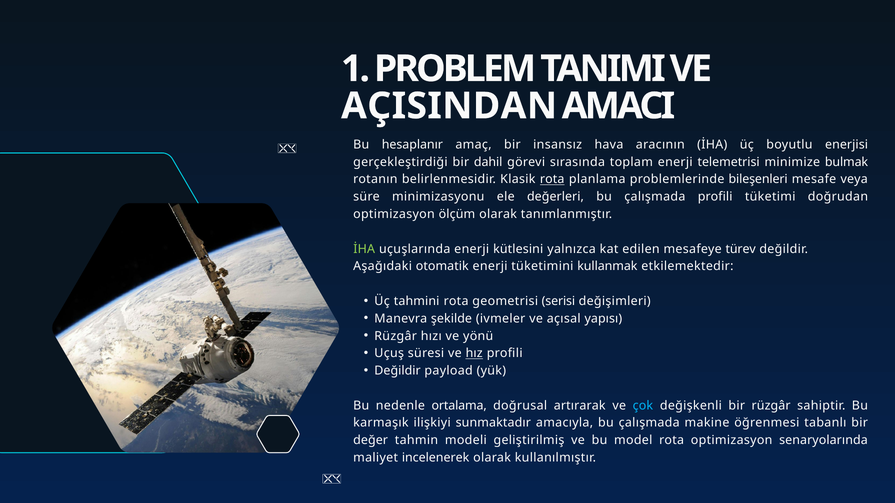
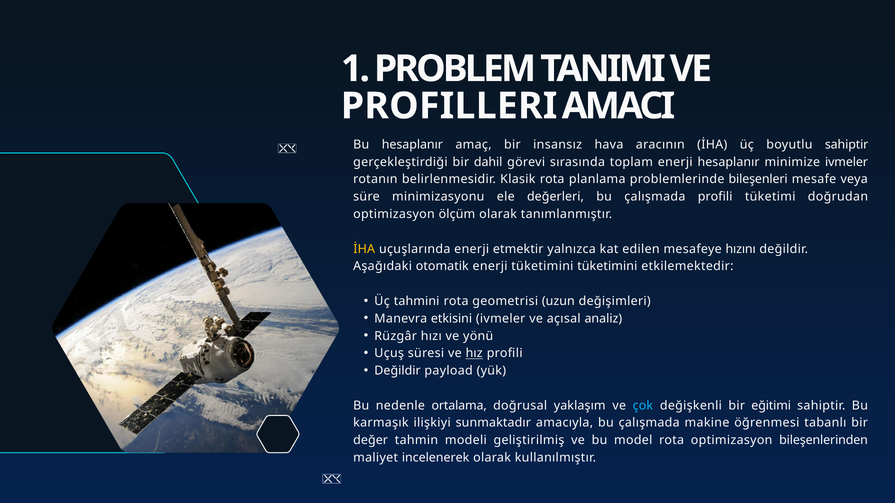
AÇISINDAN: AÇISINDAN -> PROFILLERI (449, 106)
boyutlu enerjisi: enerjisi -> sahiptir (847, 145)
enerji telemetrisi: telemetrisi -> hesaplanır (729, 162)
minimize bulmak: bulmak -> ivmeler (847, 162)
rota underline: present -> none (552, 180)
İHA colour: light green -> yellow (364, 249)
kütlesini: kütlesini -> etmektir (518, 249)
türev: türev -> hızını (741, 249)
tüketimini kullanmak: kullanmak -> tüketimini (607, 267)
serisi: serisi -> uzun (558, 301)
şekilde: şekilde -> etkisini (452, 319)
yapısı: yapısı -> analiz (603, 319)
artırarak: artırarak -> yaklaşım (580, 406)
bir rüzgâr: rüzgâr -> eğitimi (771, 406)
senaryolarında: senaryolarında -> bileşenlerinden (824, 441)
